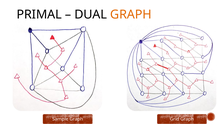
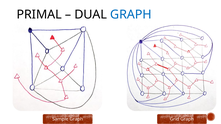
GRAPH colour: orange -> blue (131, 15)
